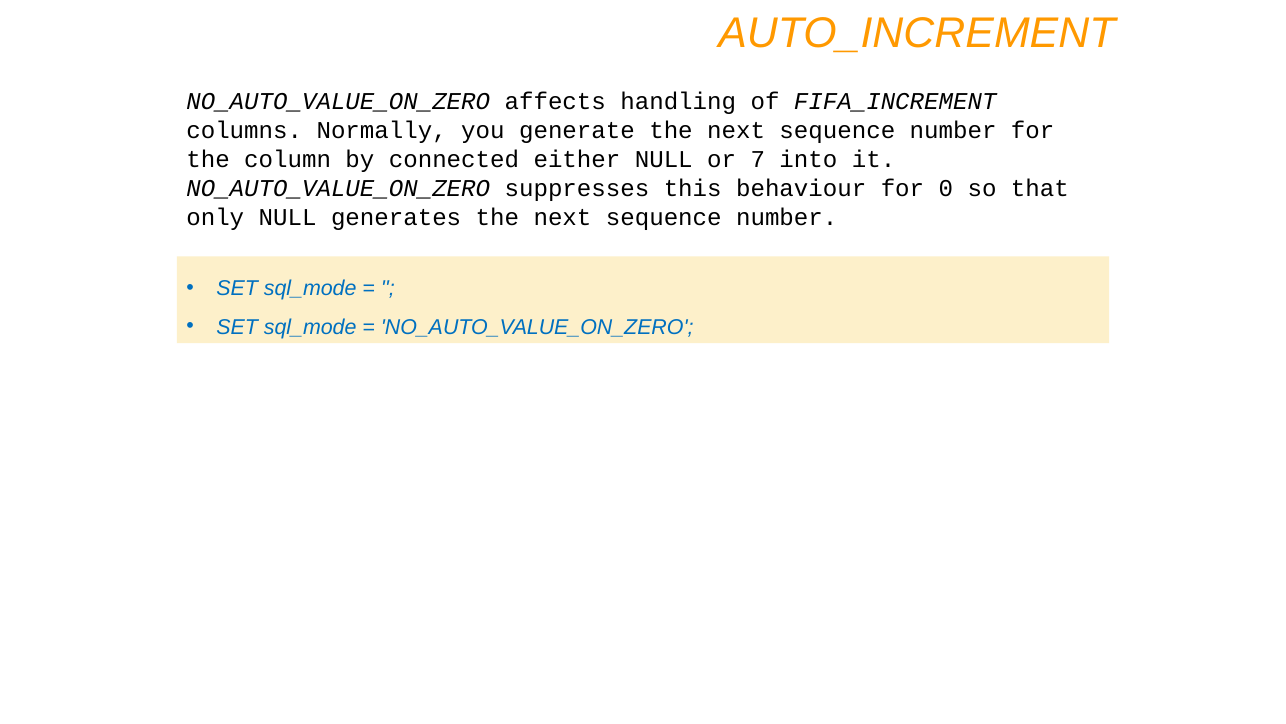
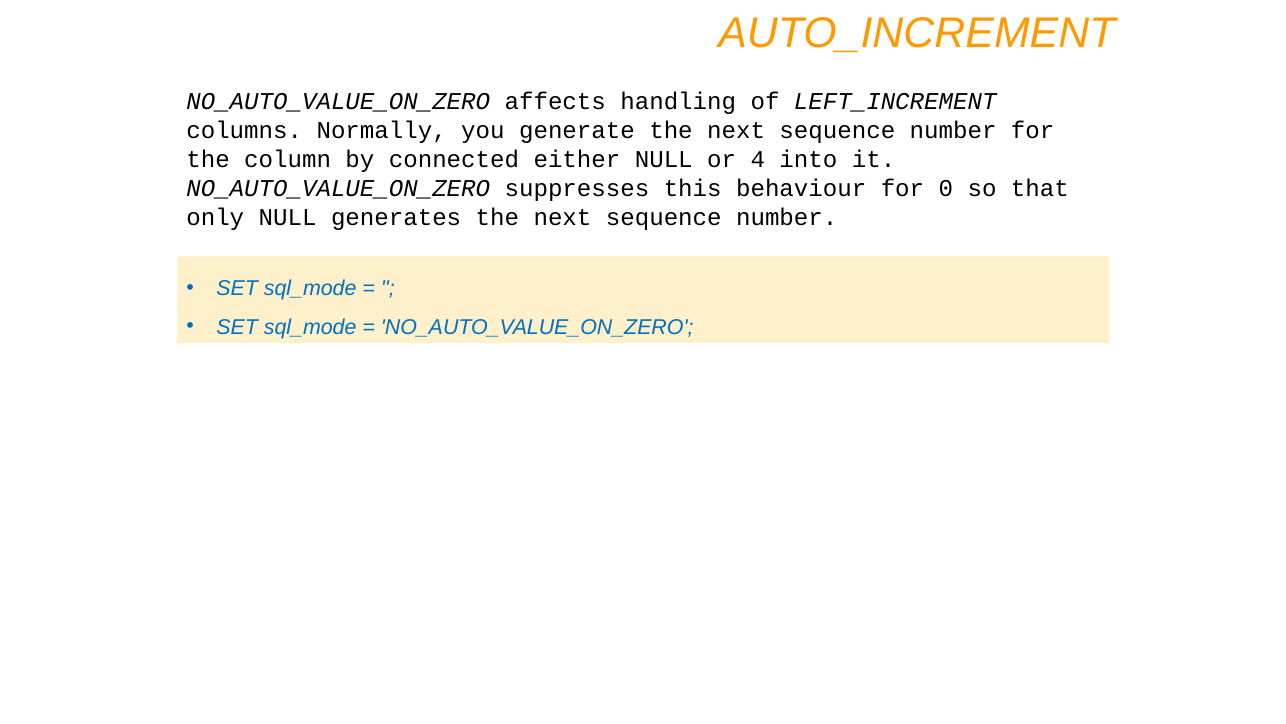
FIFA_INCREMENT: FIFA_INCREMENT -> LEFT_INCREMENT (895, 101)
7: 7 -> 4 (758, 159)
